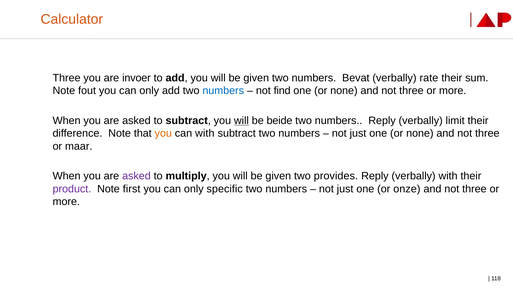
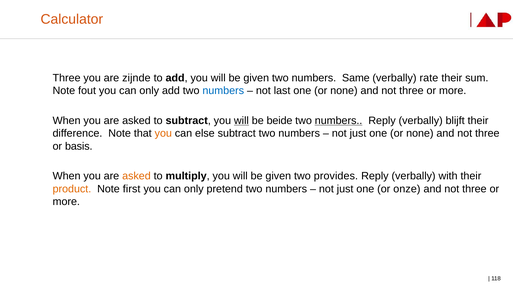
invoer: invoer -> zijnde (136, 78)
Bevat: Bevat -> Same (356, 78)
find: find -> last (282, 91)
numbers underline: none -> present (339, 121)
limit: limit -> blijft (455, 121)
can with: with -> else (205, 134)
maar: maar -> basis (79, 146)
asked colour: purple -> orange (136, 176)
product colour: purple -> orange (72, 189)
specific: specific -> pretend (225, 189)
